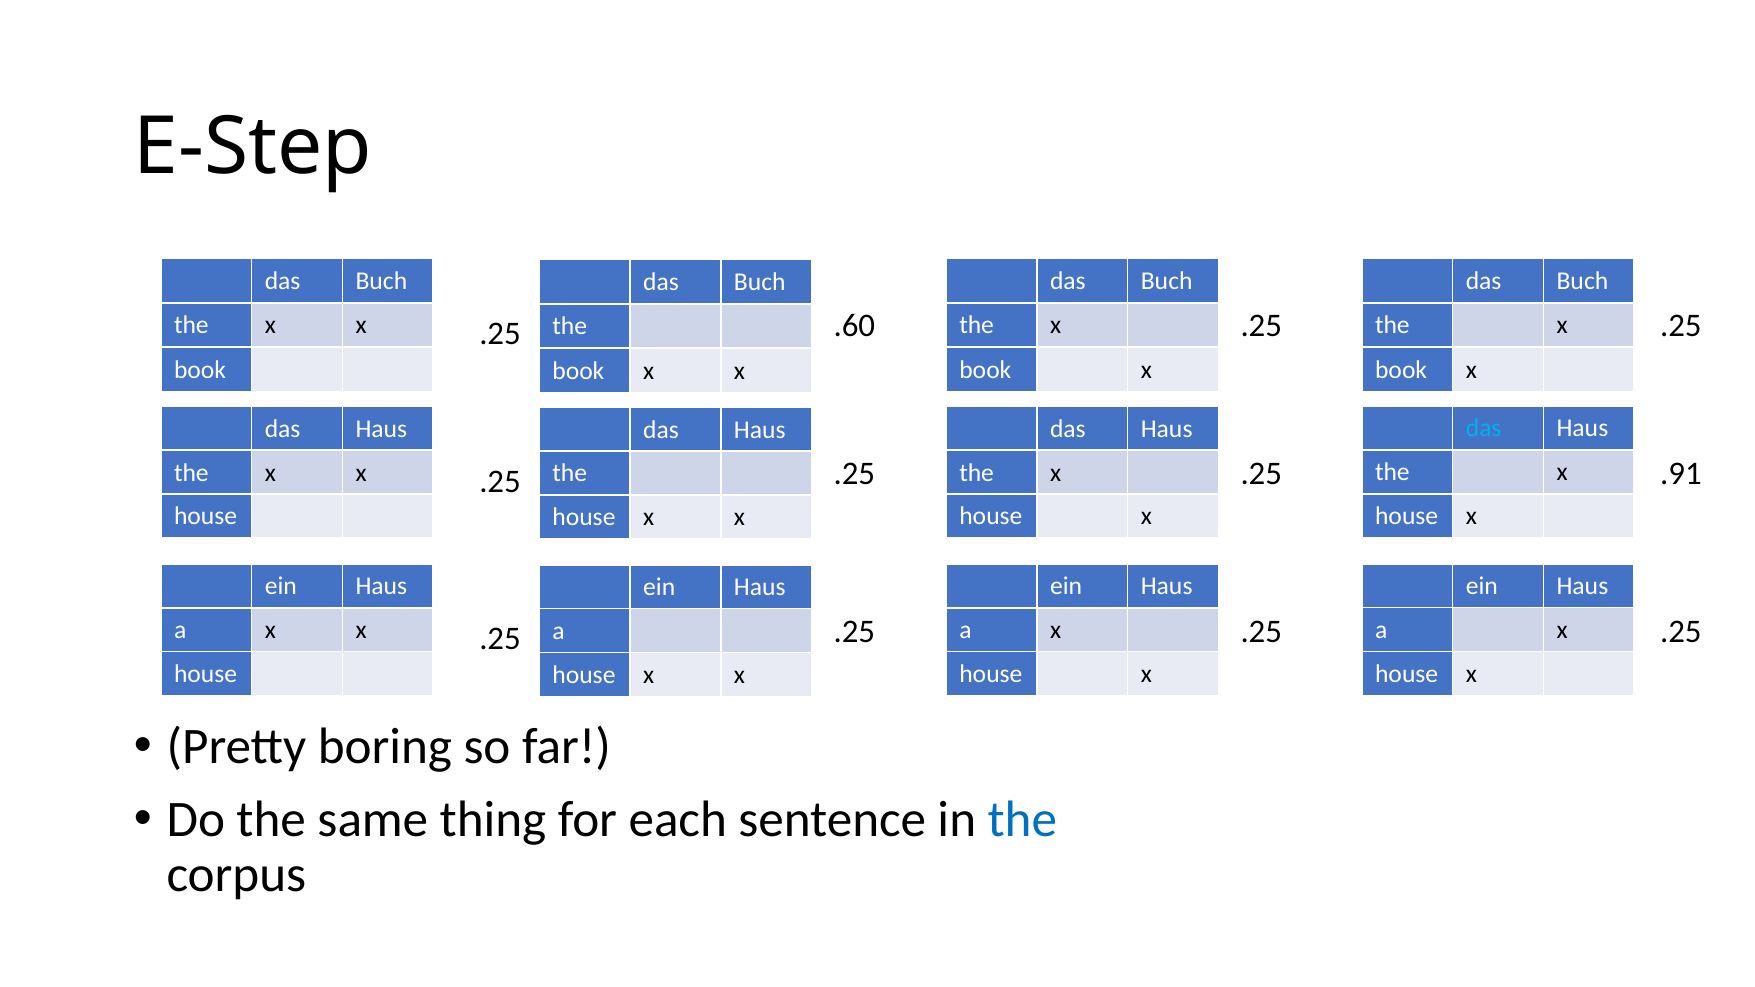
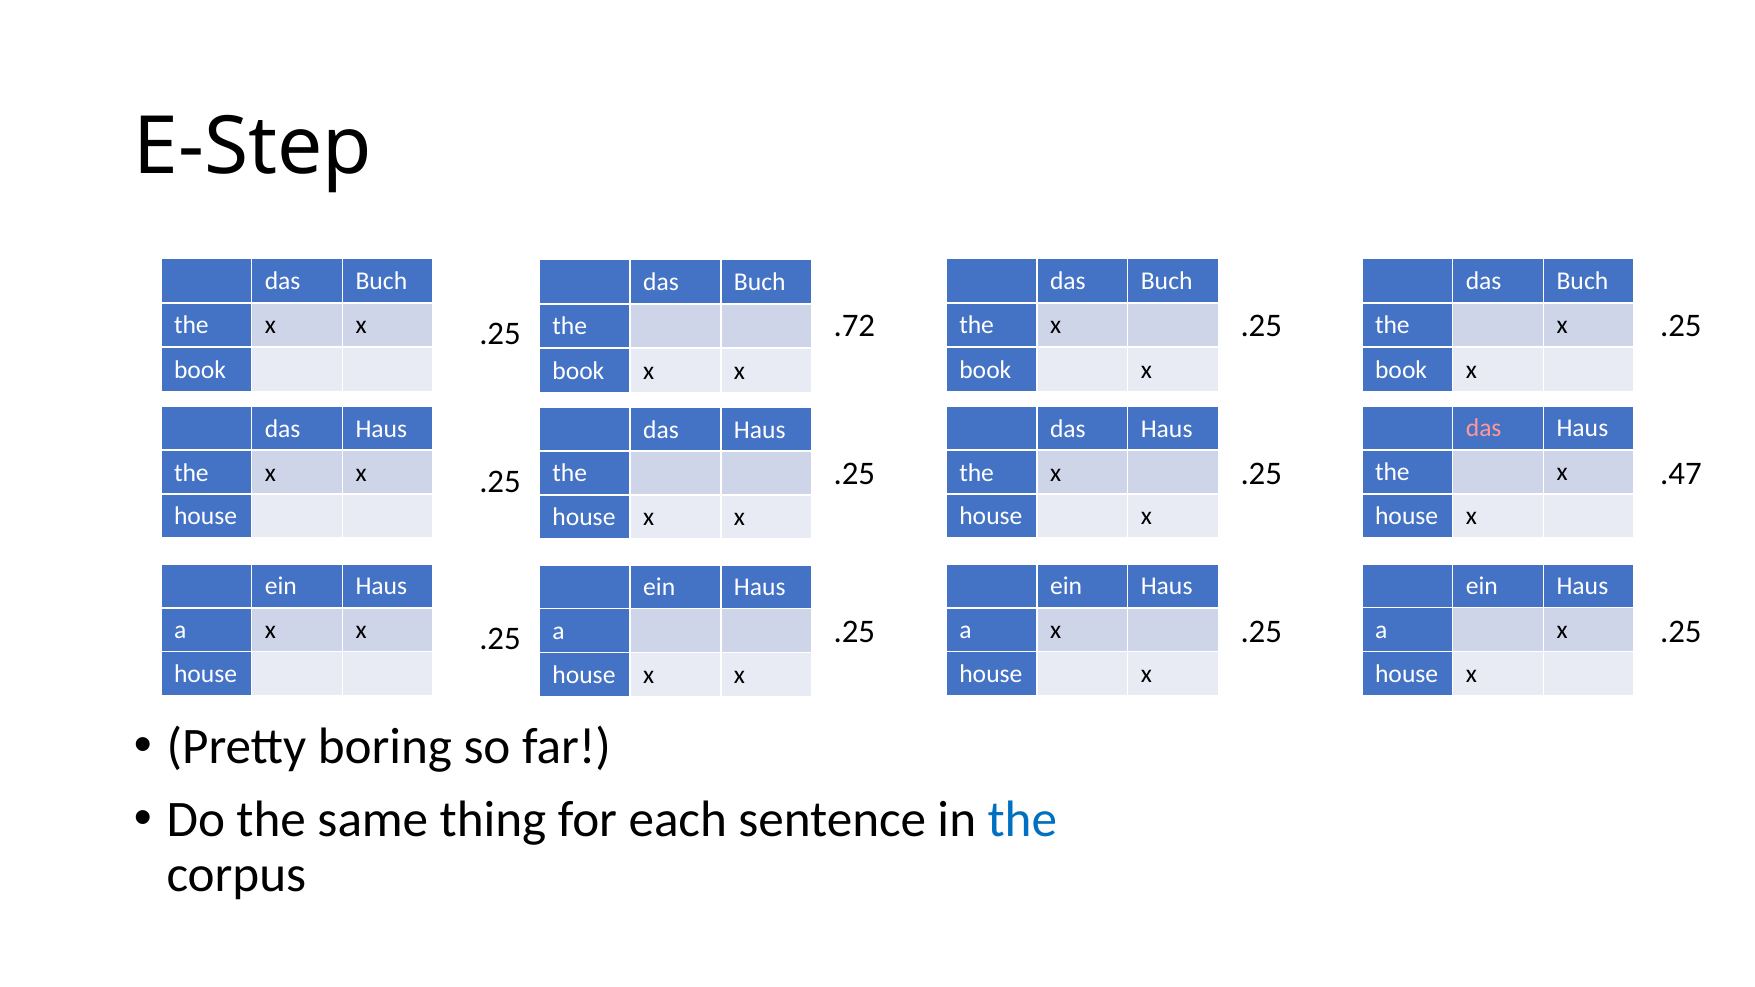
.60: .60 -> .72 (854, 326)
das colour: light blue -> pink (1484, 429)
.91: .91 -> .47 (1681, 474)
